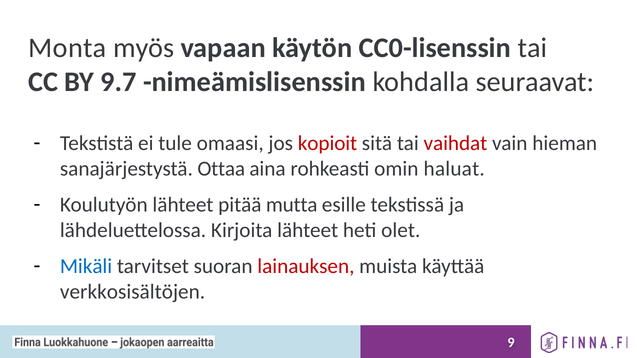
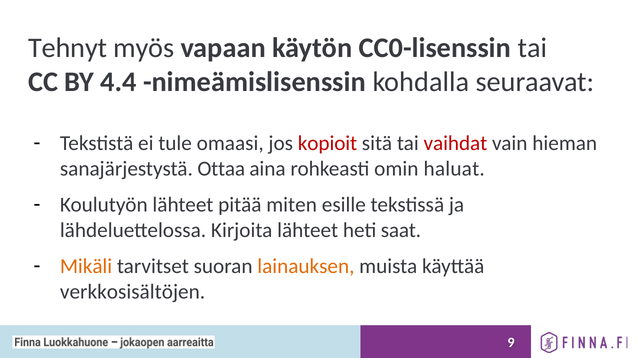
Monta: Monta -> Tehnyt (68, 48)
9.7: 9.7 -> 4.4 (119, 82)
mutta: mutta -> miten (292, 205)
olet: olet -> saat (401, 231)
Mikäli colour: blue -> orange (86, 267)
lainauksen colour: red -> orange (306, 267)
